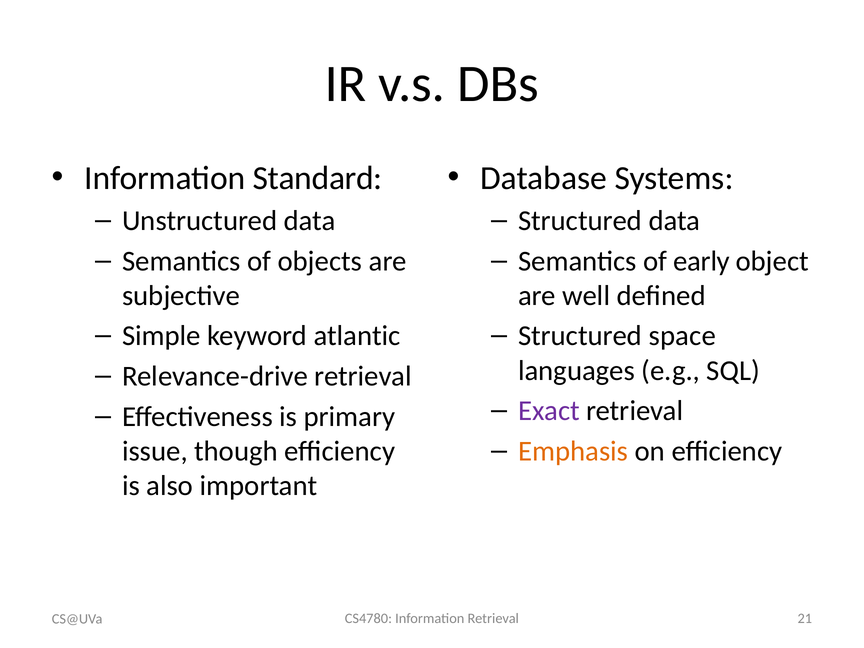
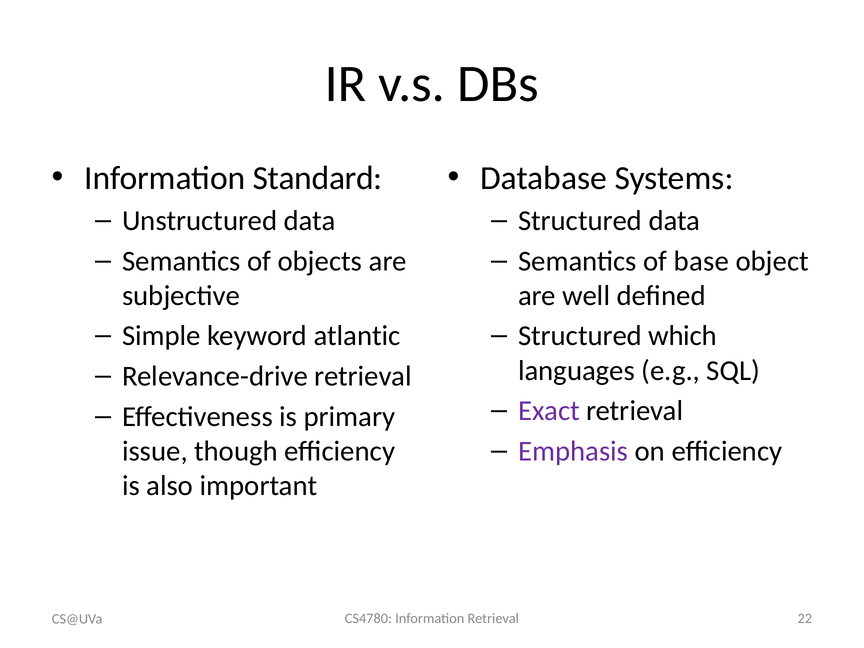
early: early -> base (701, 261)
space: space -> which (683, 336)
Emphasis colour: orange -> purple (573, 451)
21: 21 -> 22 (805, 619)
